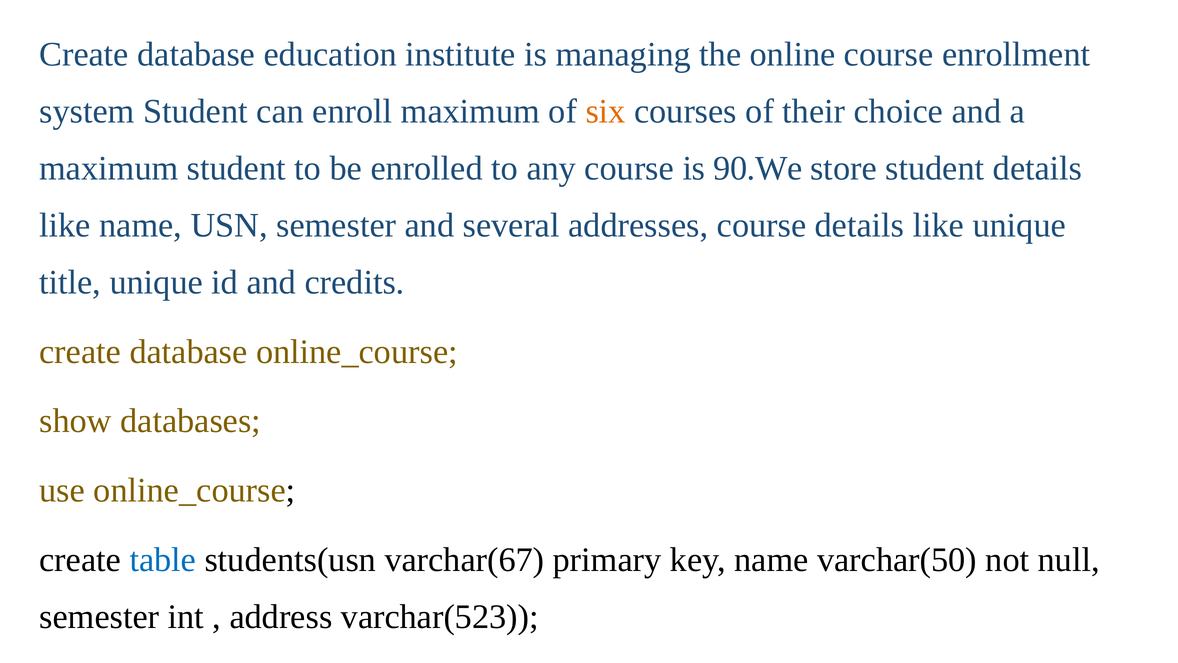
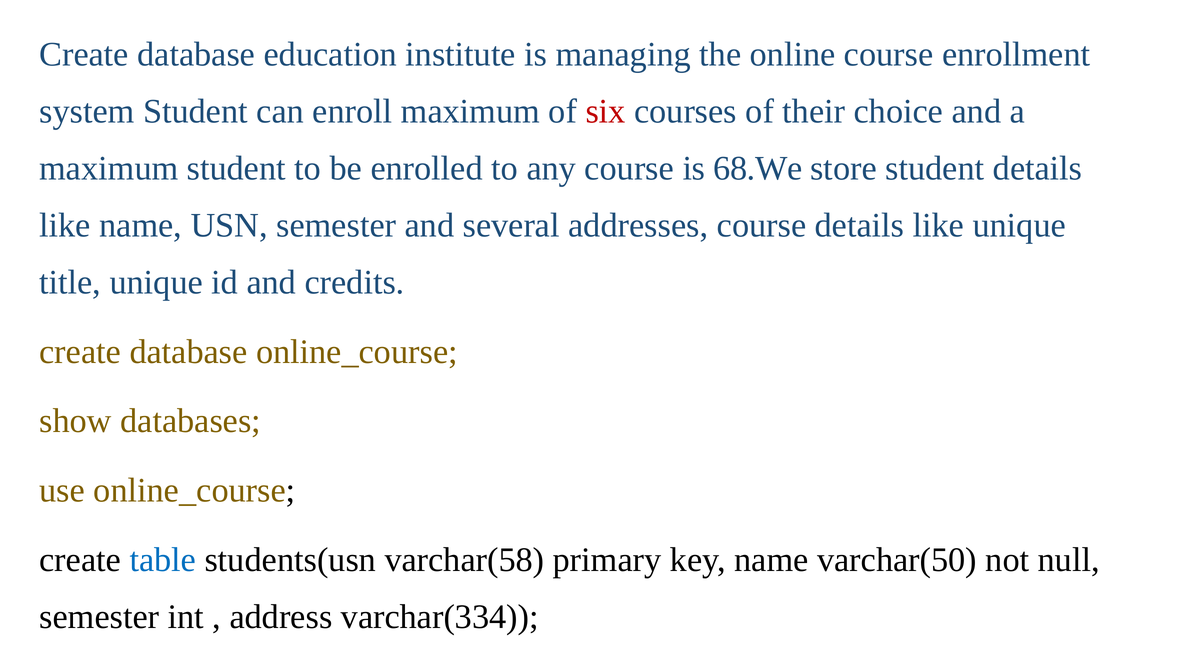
six colour: orange -> red (606, 111)
90.We: 90.We -> 68.We (758, 168)
varchar(67: varchar(67 -> varchar(58 (464, 559)
varchar(523: varchar(523 -> varchar(334 (440, 616)
